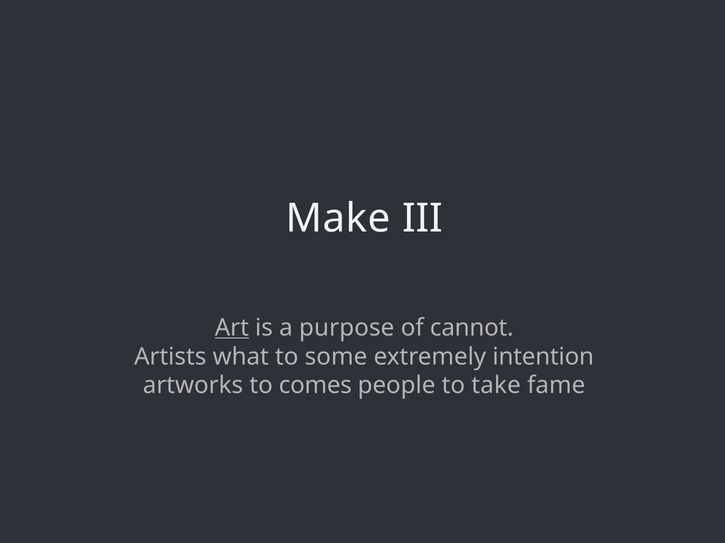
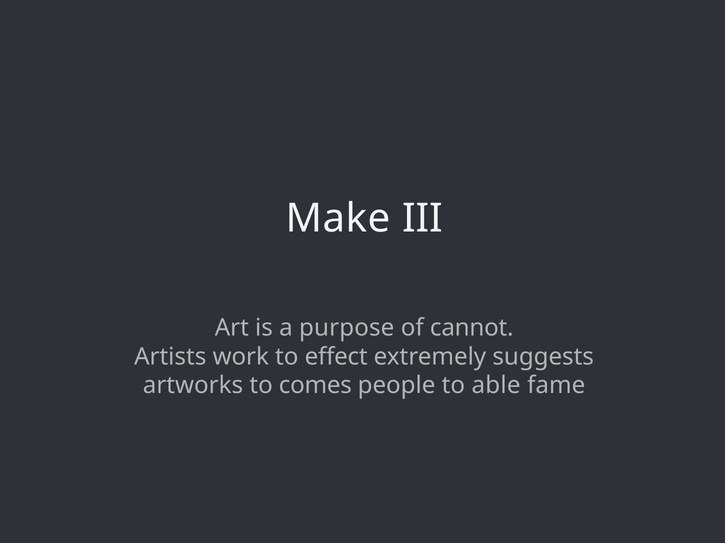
Art underline: present -> none (232, 328)
what: what -> work (241, 357)
some: some -> effect (336, 357)
intention: intention -> suggests (543, 357)
take: take -> able (496, 386)
